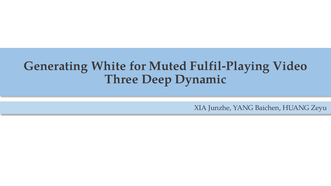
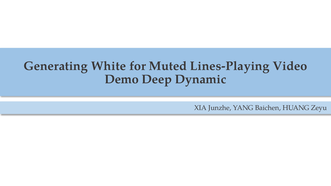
Fulfil-Playing: Fulfil-Playing -> Lines-Playing (230, 66)
Three: Three -> Demo (122, 79)
